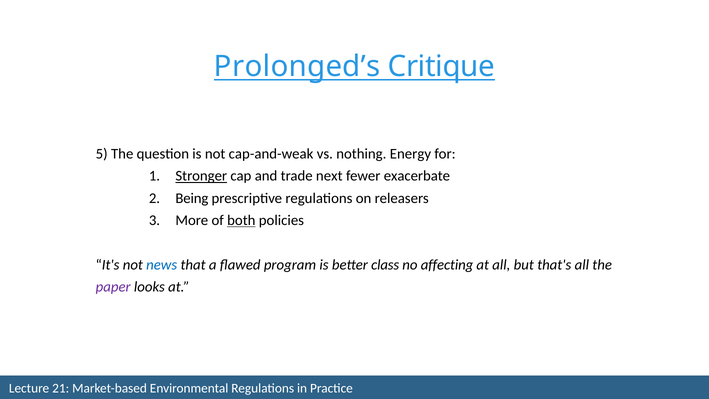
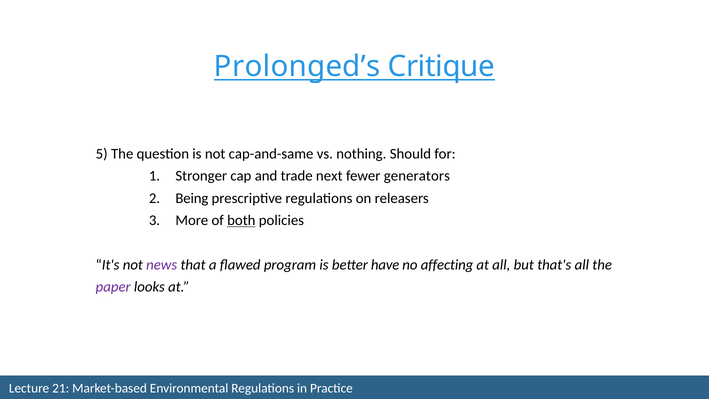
cap-and-weak: cap-and-weak -> cap-and-same (271, 154)
Energy: Energy -> Should (410, 154)
Stronger underline: present -> none (201, 176)
exacerbate: exacerbate -> generators (417, 176)
news colour: blue -> purple (162, 265)
class: class -> have (385, 265)
